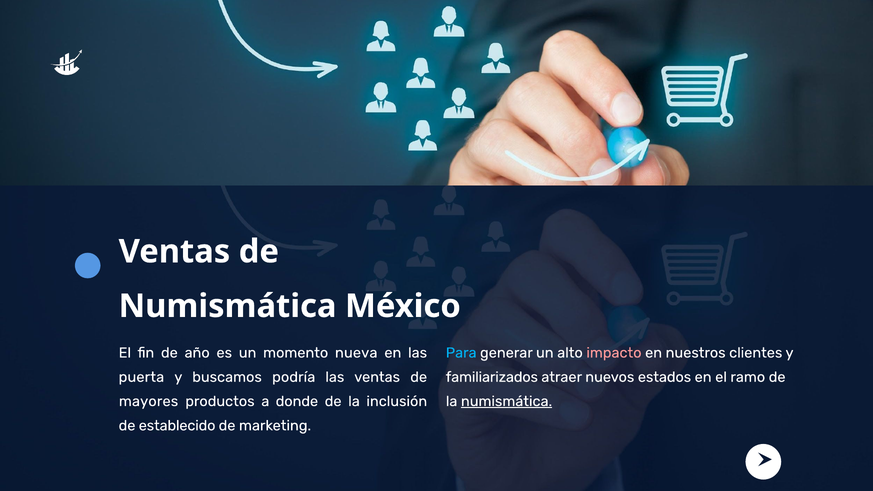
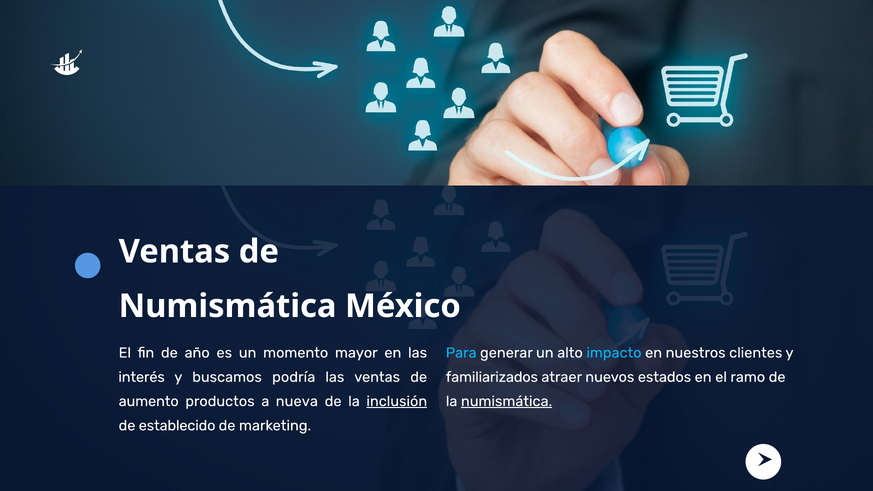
nueva: nueva -> mayor (356, 353)
impacto colour: pink -> light blue (614, 353)
puerta: puerta -> interés (142, 377)
mayores: mayores -> aumento (149, 401)
donde: donde -> nueva (297, 401)
inclusión underline: none -> present (397, 401)
